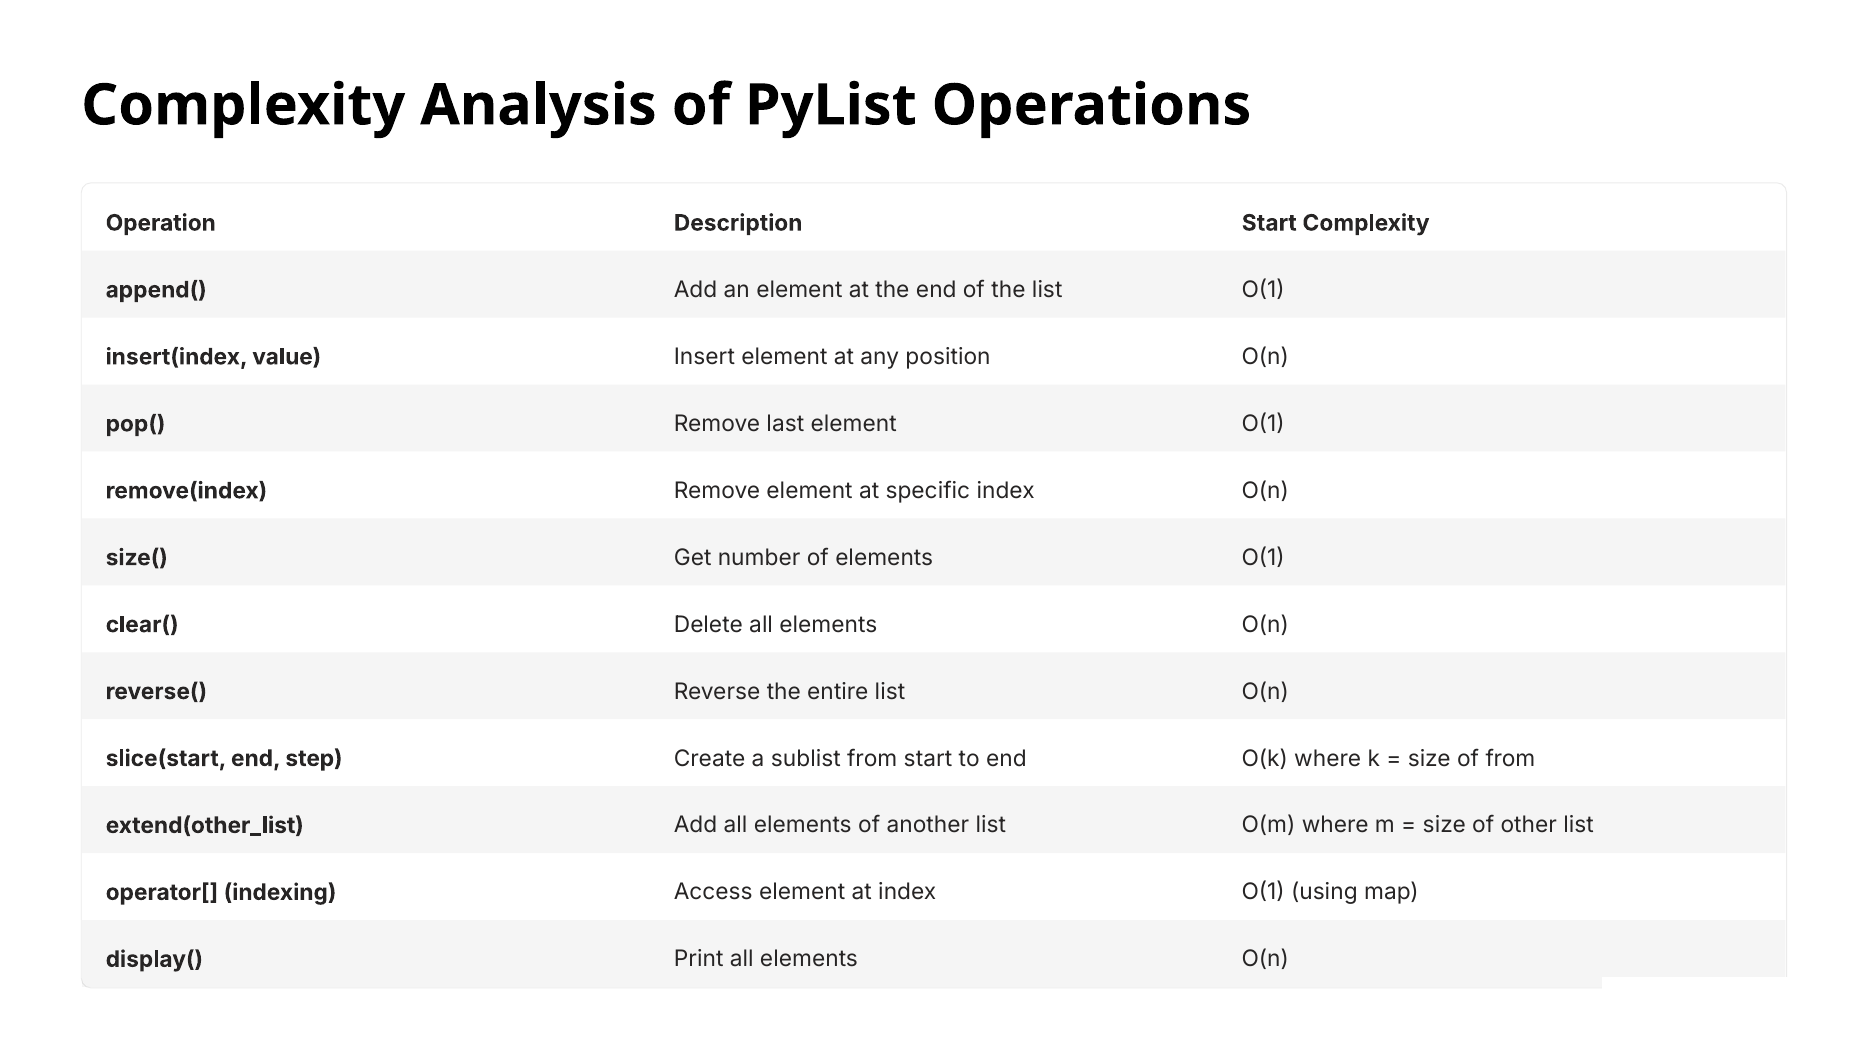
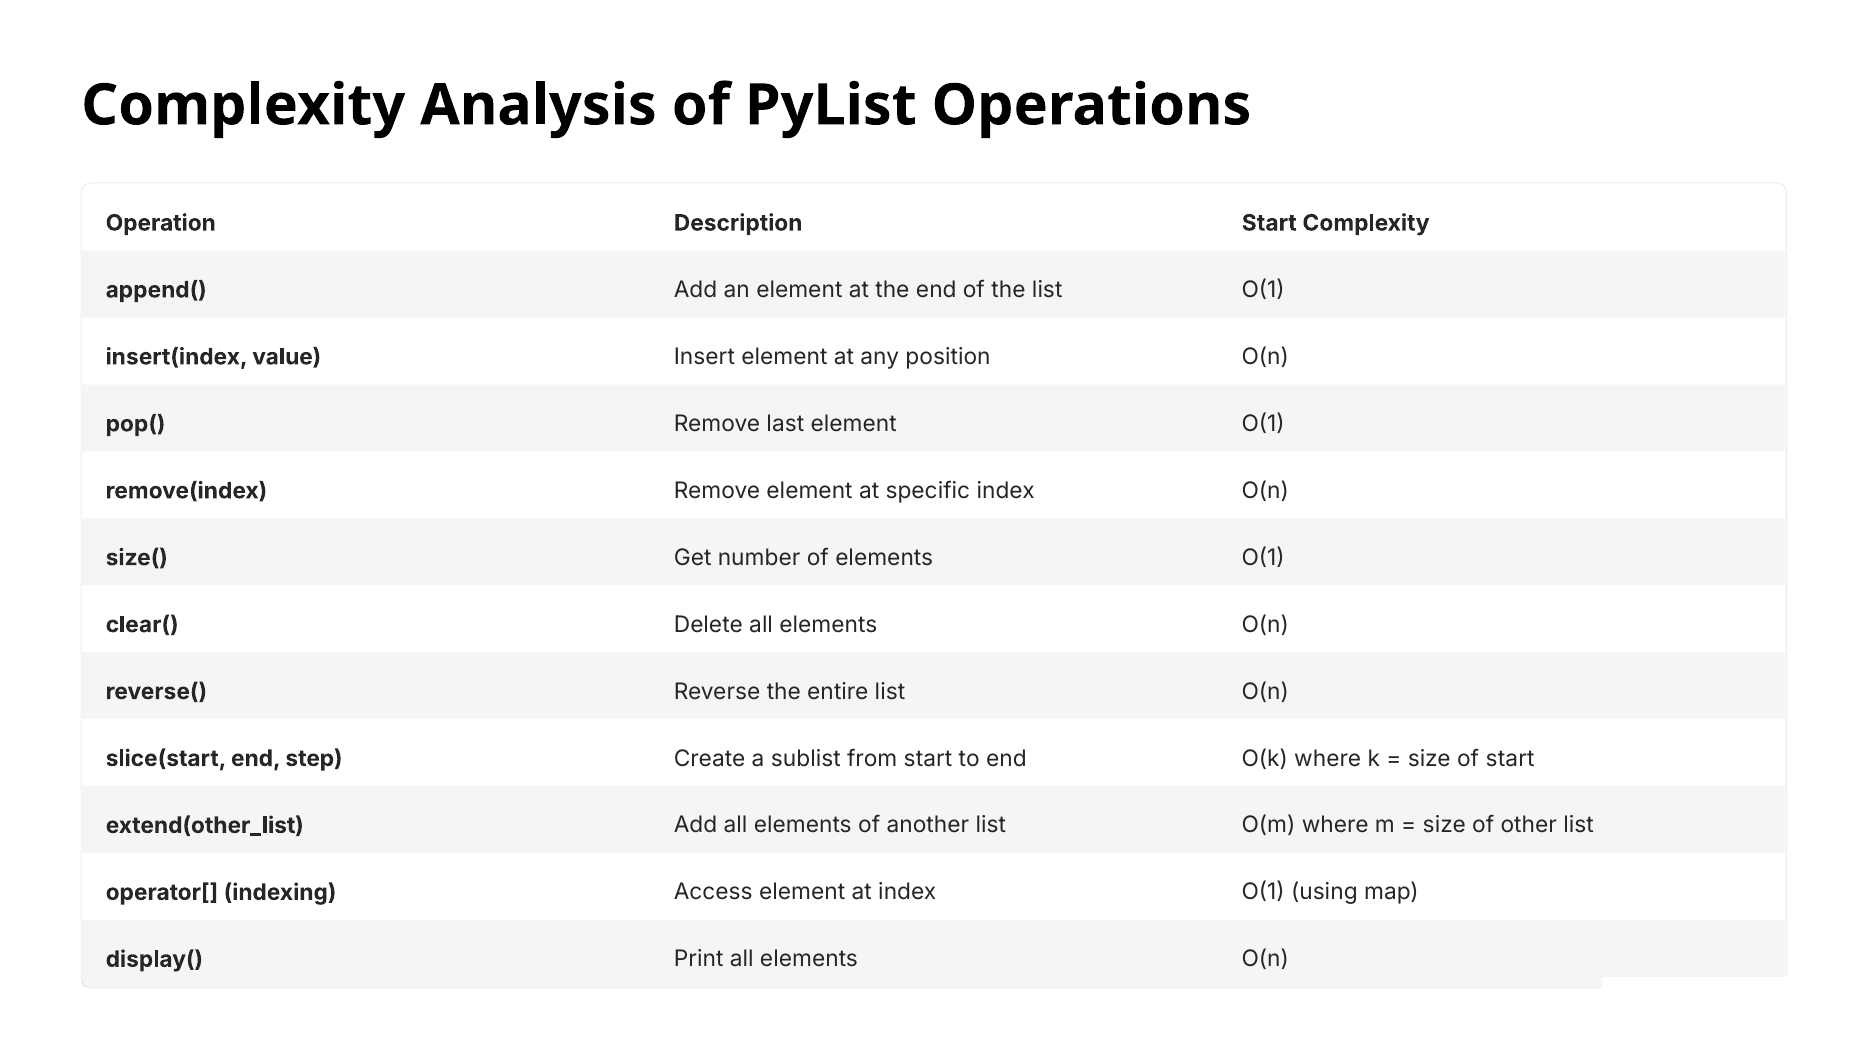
of from: from -> start (1510, 759)
